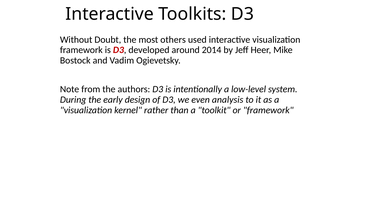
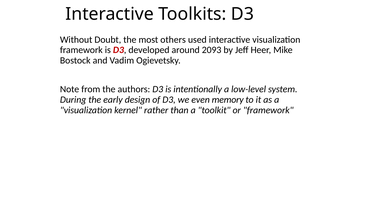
2014: 2014 -> 2093 (212, 50)
analysis: analysis -> memory (228, 99)
